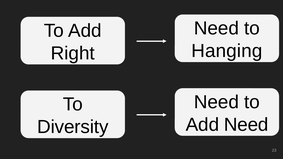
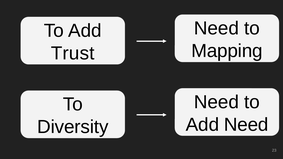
Hanging: Hanging -> Mapping (227, 51)
Right: Right -> Trust (73, 53)
